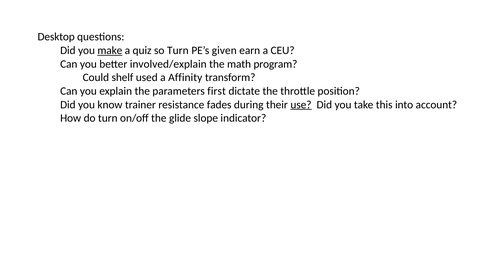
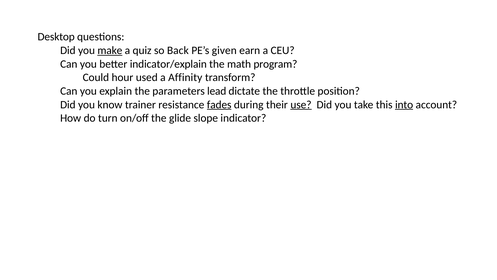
so Turn: Turn -> Back (178, 50)
involved/explain: involved/explain -> indicator/explain (168, 64)
shelf: shelf -> hour (122, 77)
first: first -> lead (217, 91)
fades underline: none -> present (219, 104)
into underline: none -> present (404, 104)
